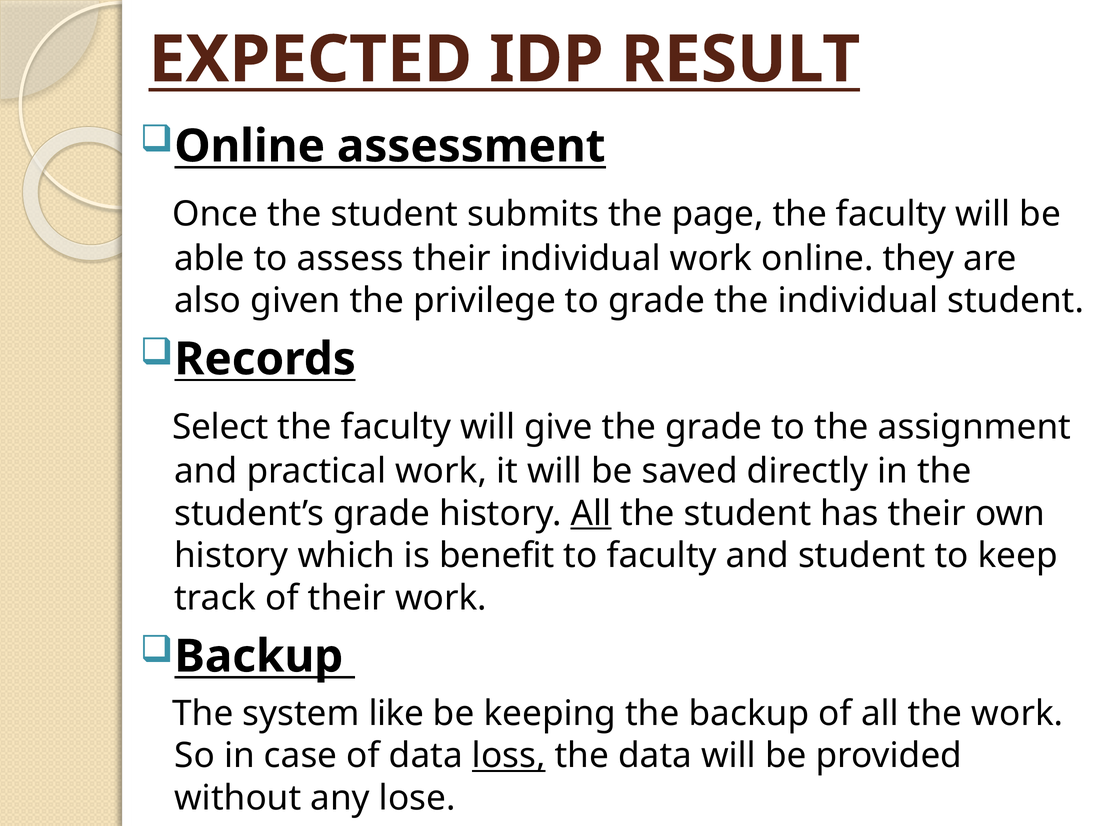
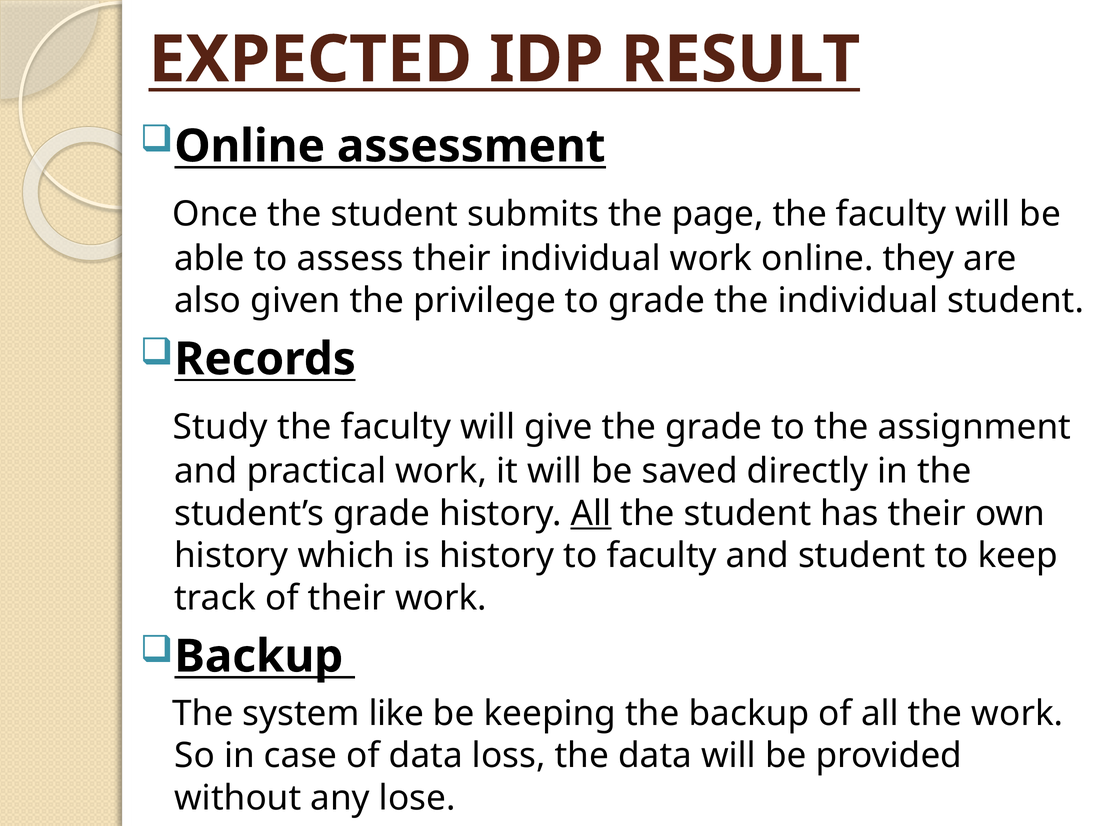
Select: Select -> Study (220, 427)
is benefit: benefit -> history (497, 556)
loss underline: present -> none (509, 756)
